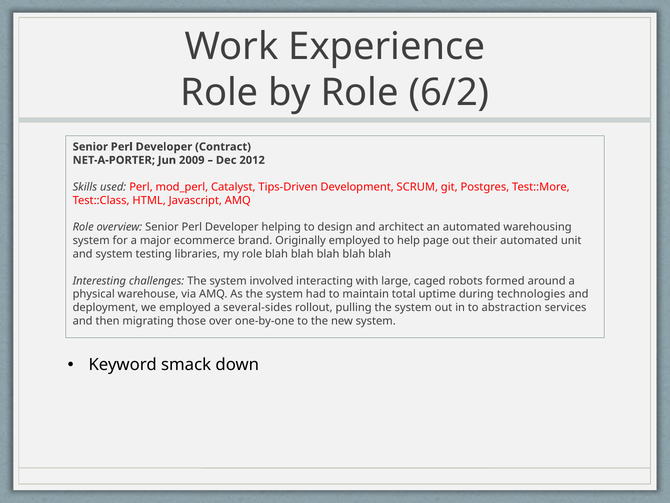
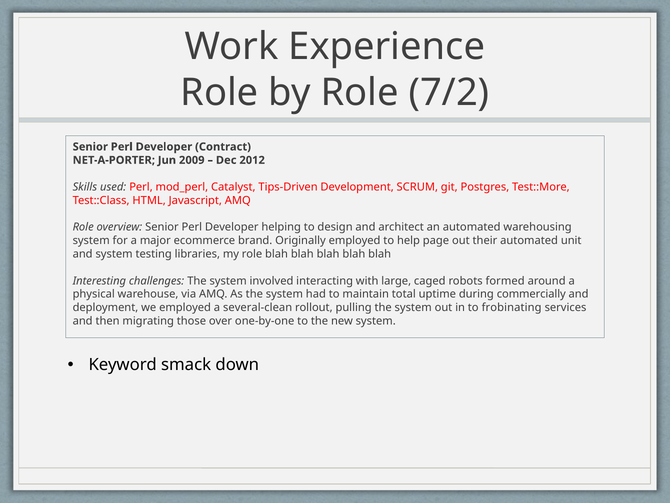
6/2: 6/2 -> 7/2 (449, 93)
technologies: technologies -> commercially (531, 294)
several-sides: several-sides -> several-clean (258, 307)
abstraction: abstraction -> frobinating (512, 307)
